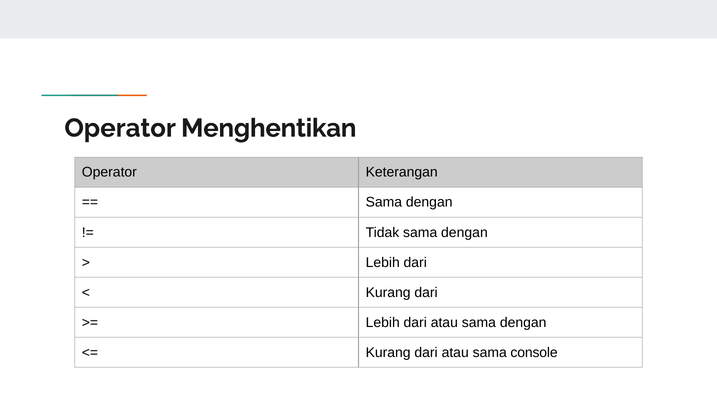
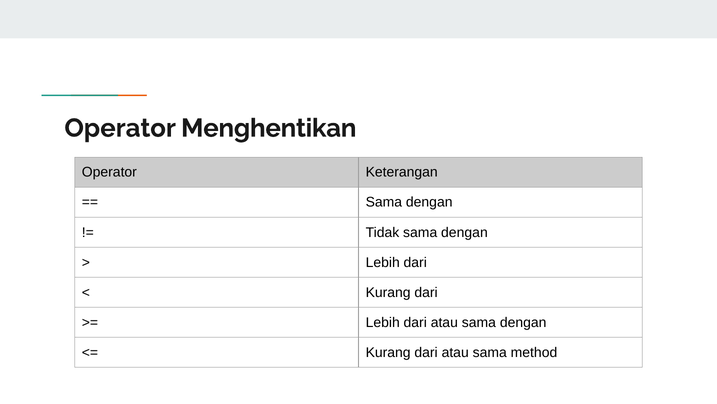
console: console -> method (534, 352)
